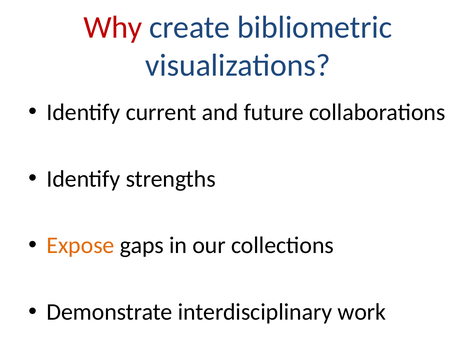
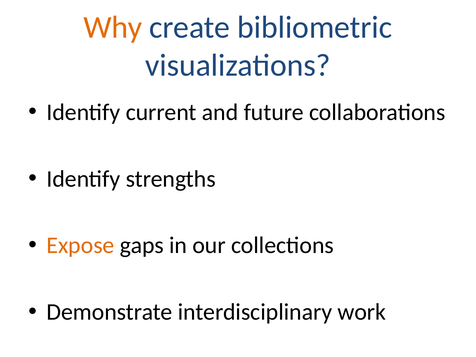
Why colour: red -> orange (113, 27)
